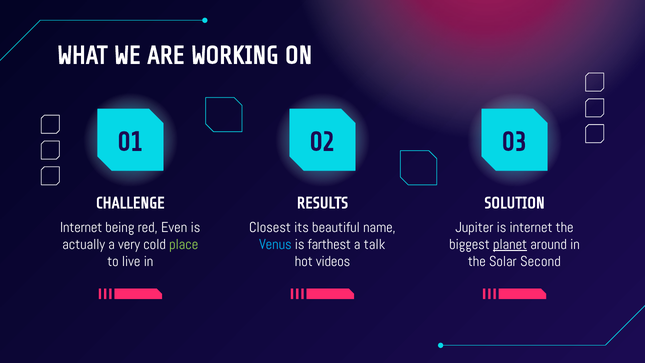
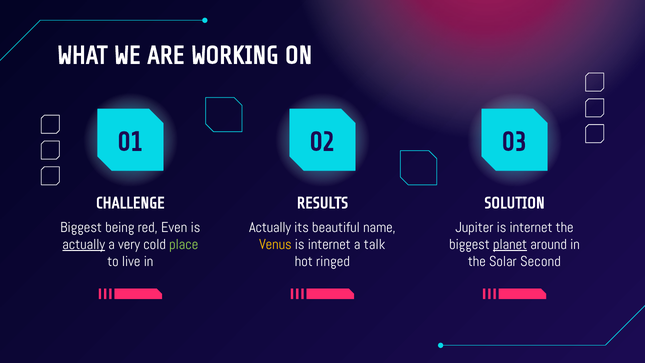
Internet: Internet -> Biggest (81, 227)
Closest: Closest -> Actually (270, 227)
actually underline: none -> present (84, 244)
Venus colour: light blue -> yellow (275, 244)
farthest: farthest -> internet (329, 244)
videos: videos -> ringed (333, 262)
